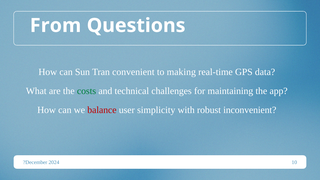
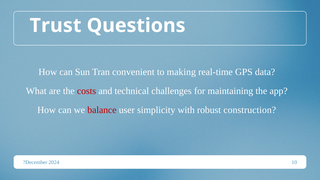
From: From -> Trust (56, 26)
costs colour: green -> red (87, 91)
inconvenient: inconvenient -> construction (250, 110)
